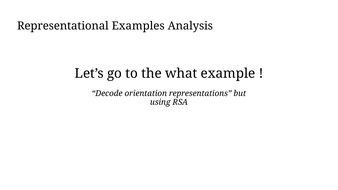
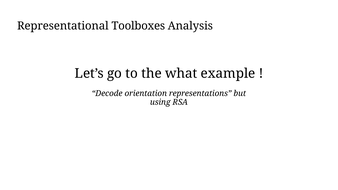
Examples: Examples -> Toolboxes (138, 26)
